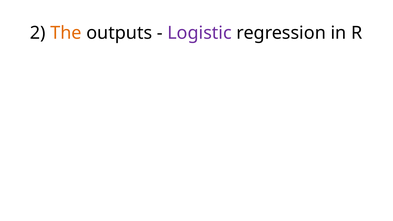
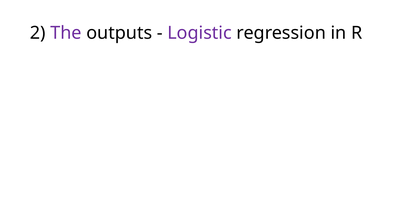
The colour: orange -> purple (66, 33)
